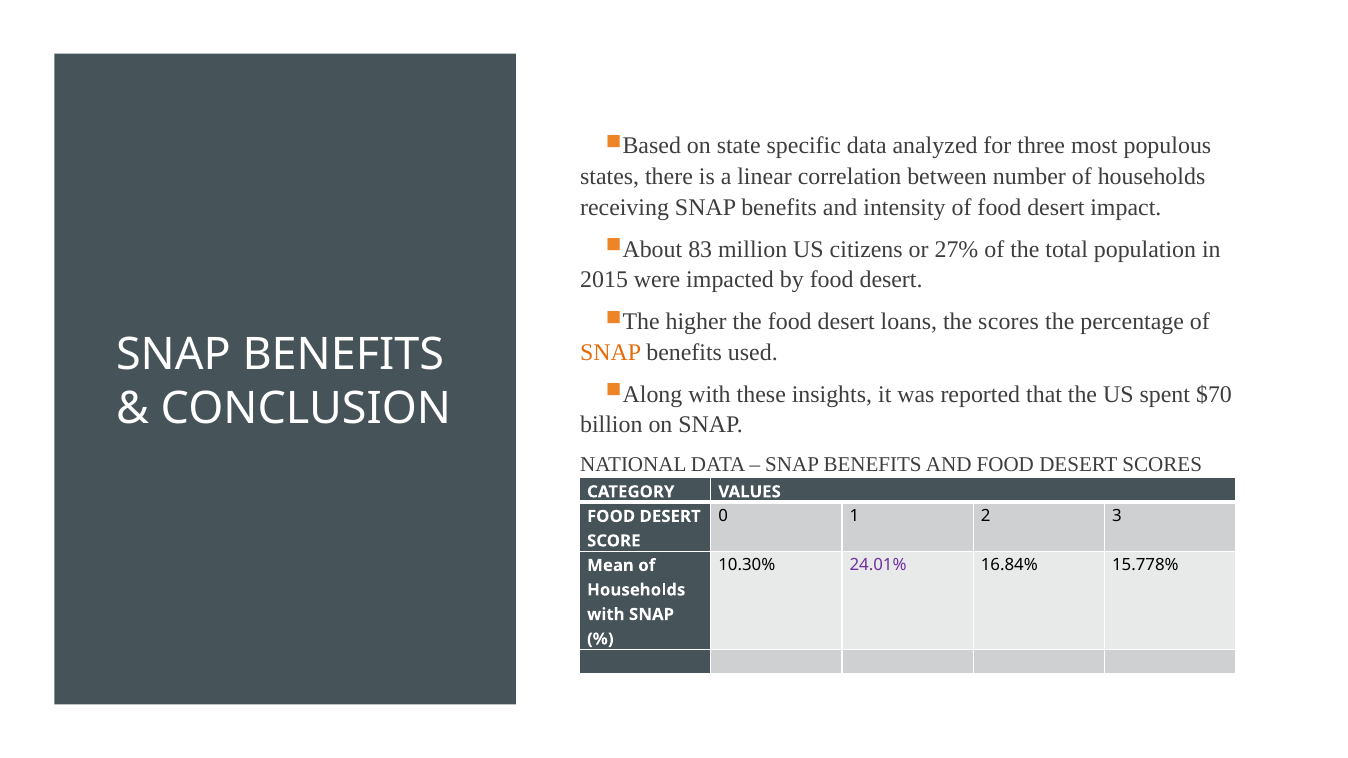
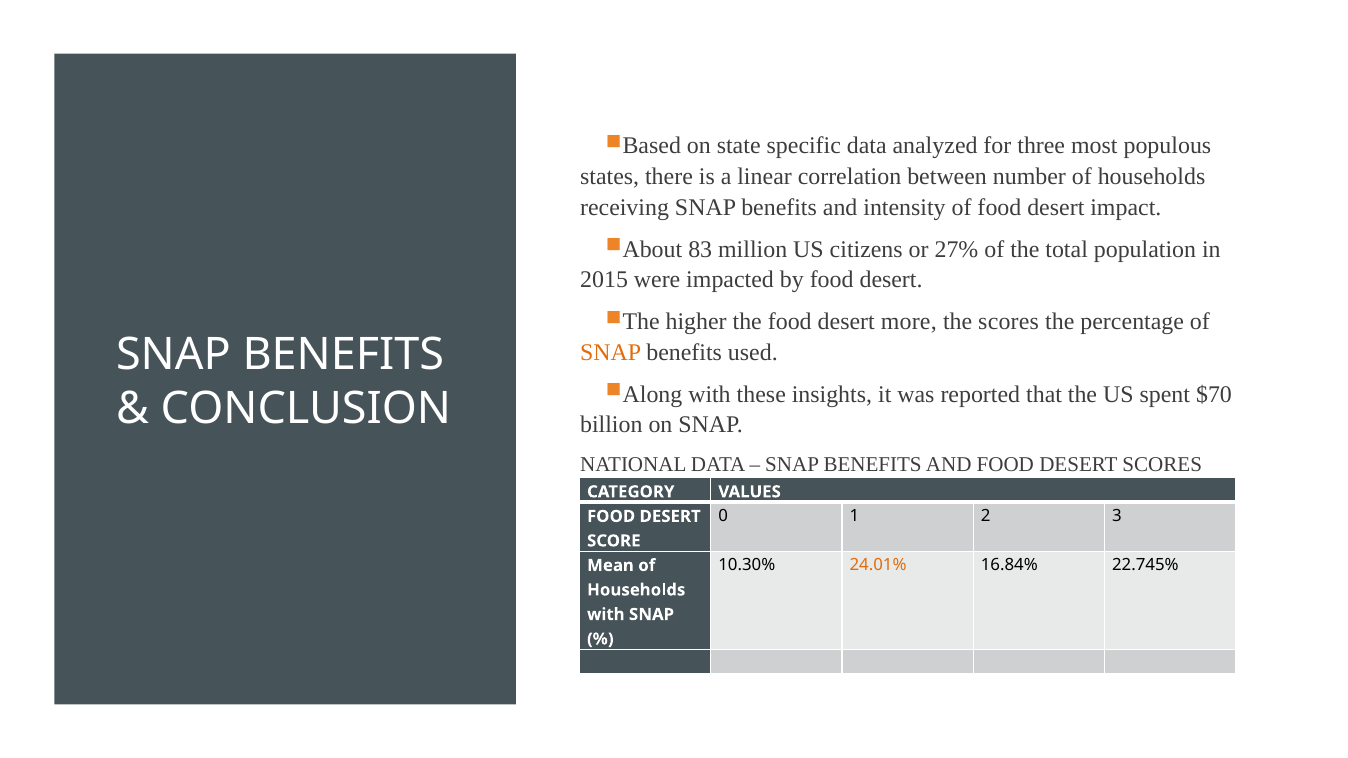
loans: loans -> more (909, 322)
24.01% colour: purple -> orange (878, 566)
15.778%: 15.778% -> 22.745% (1145, 566)
